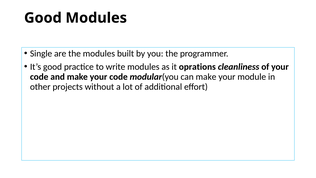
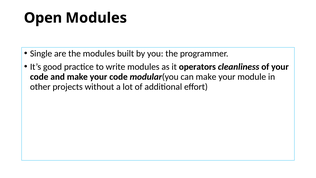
Good: Good -> Open (43, 18)
oprations: oprations -> operators (197, 67)
